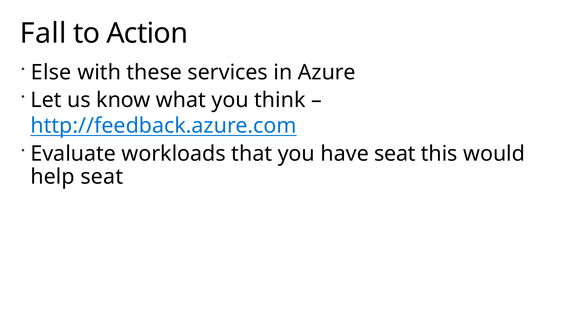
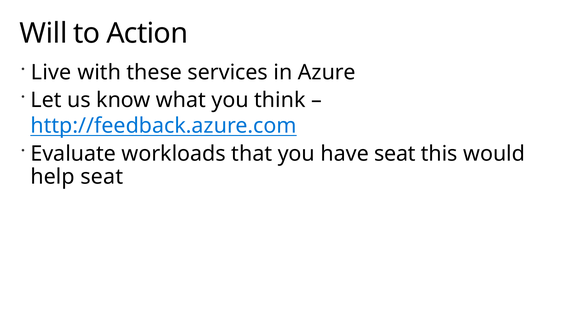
Fall: Fall -> Will (43, 33)
Else: Else -> Live (51, 73)
